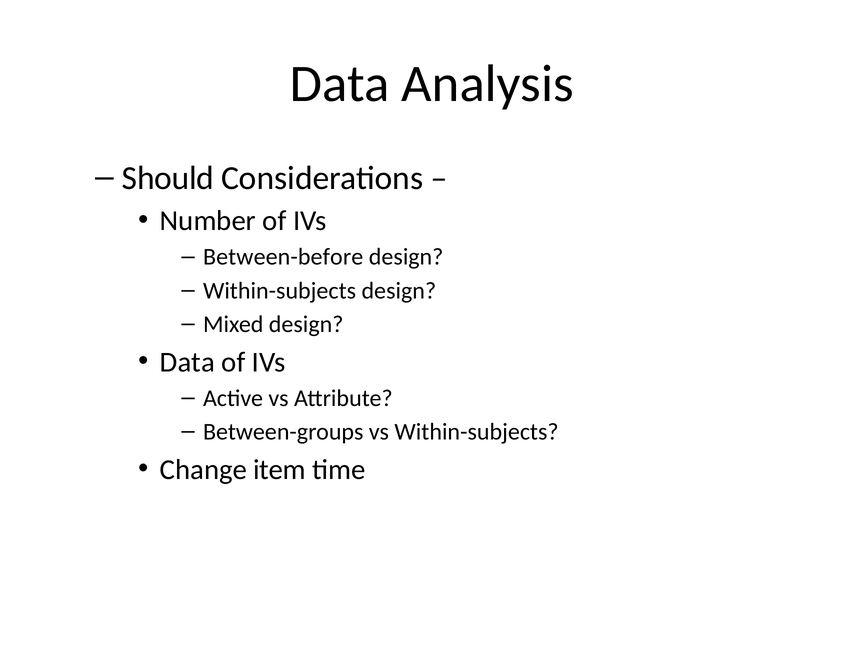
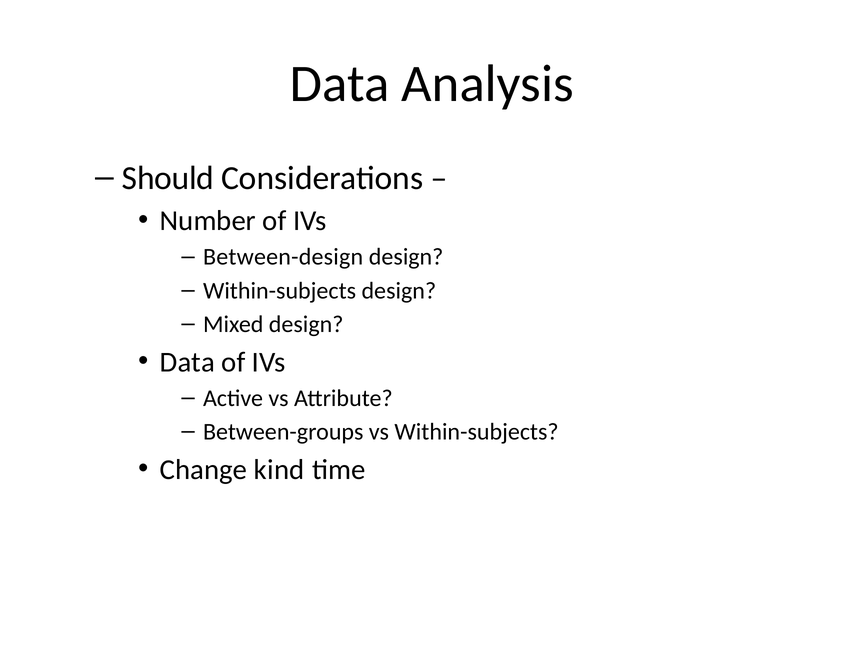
Between-before: Between-before -> Between-design (283, 257)
item: item -> kind (279, 470)
